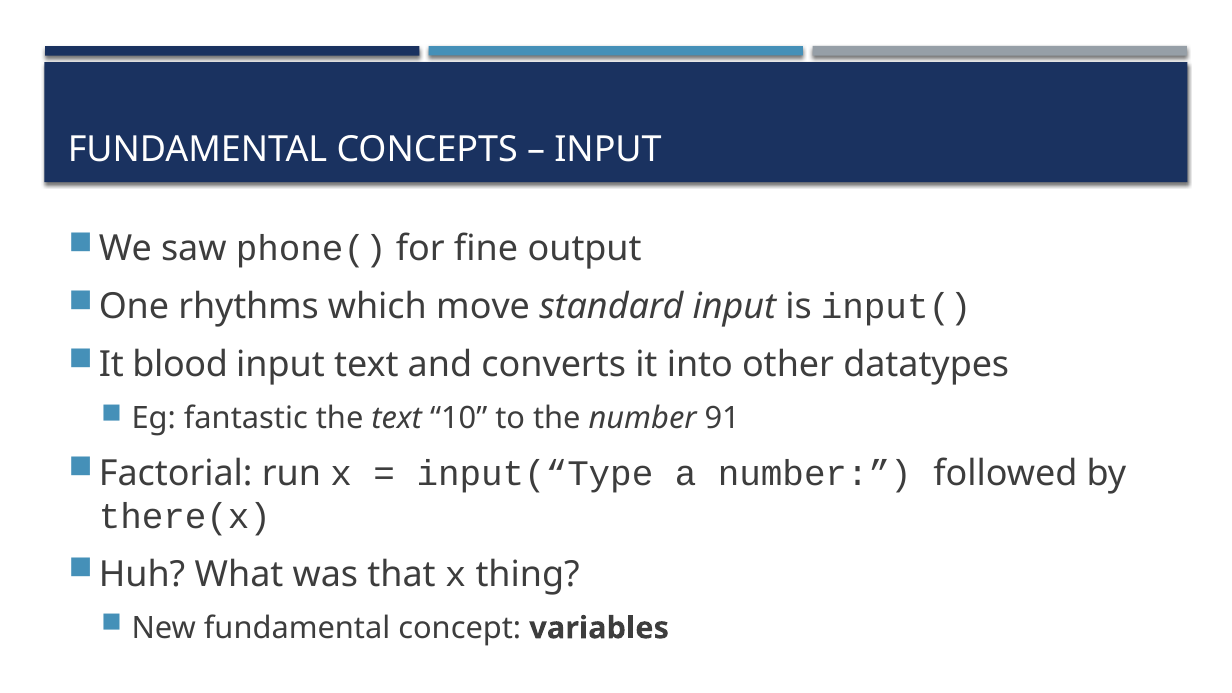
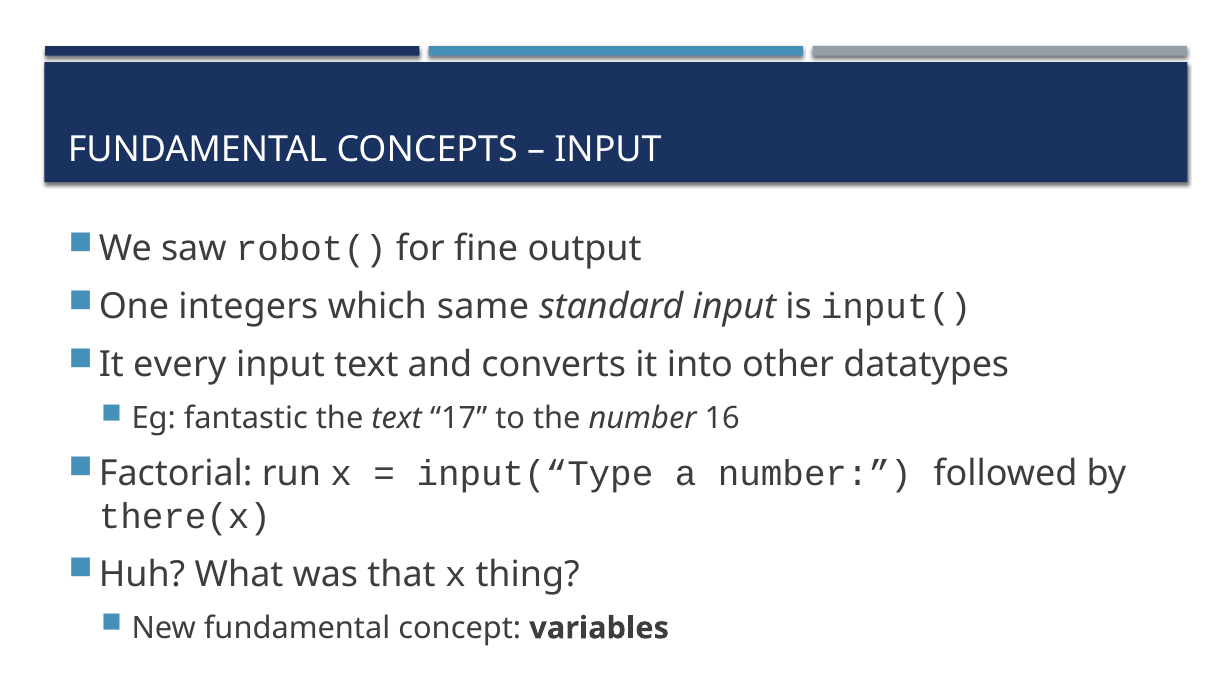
phone(: phone( -> robot( (311, 249)
rhythms: rhythms -> integers (248, 307)
move: move -> same (483, 307)
blood: blood -> every (180, 365)
10: 10 -> 17 (459, 418)
91: 91 -> 16 (722, 418)
